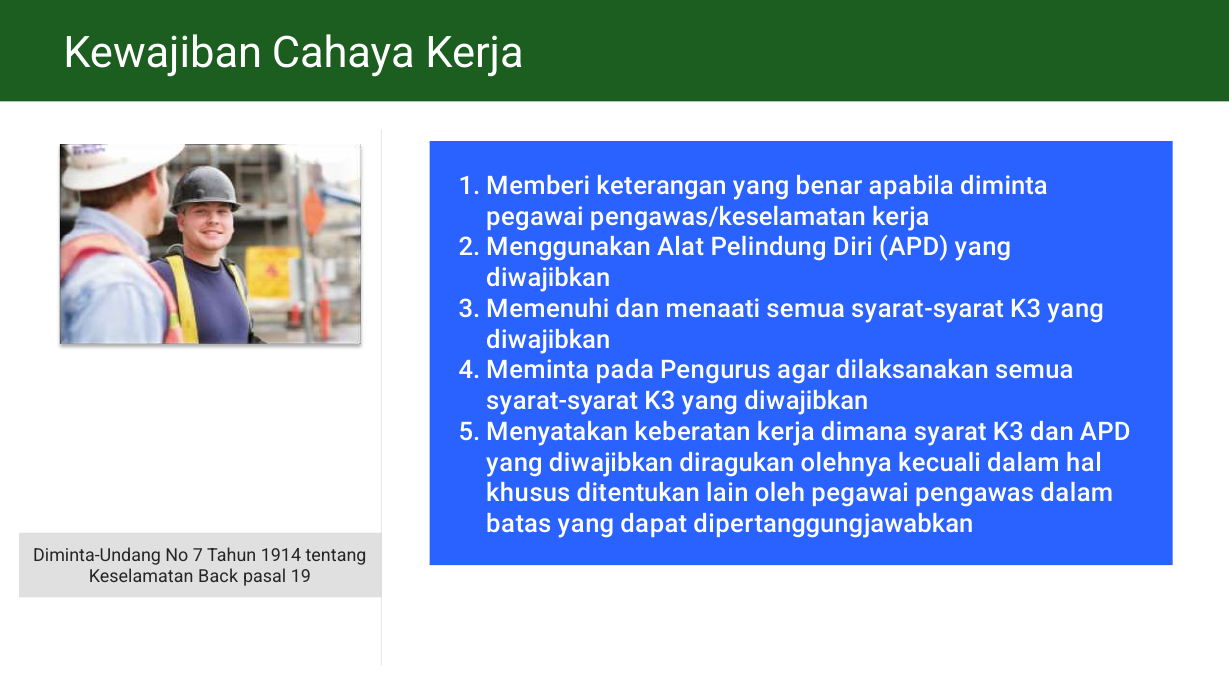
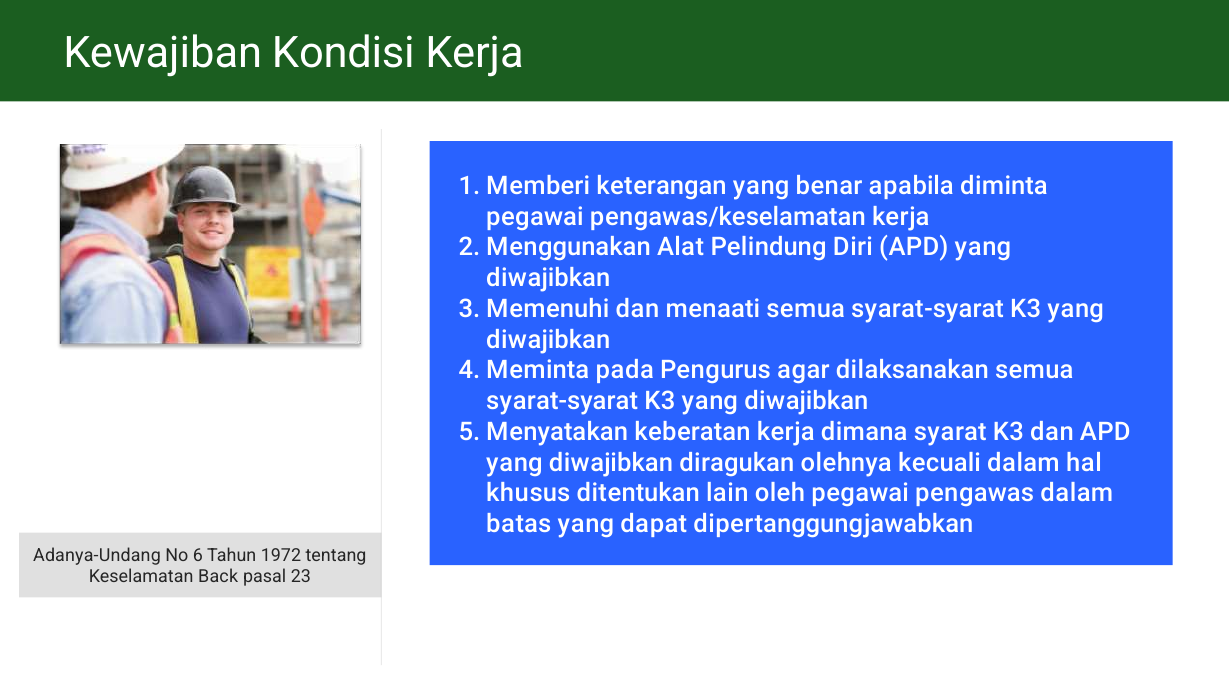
Cahaya: Cahaya -> Kondisi (343, 53)
Diminta-Undang: Diminta-Undang -> Adanya-Undang (97, 556)
7: 7 -> 6 (198, 556)
1914: 1914 -> 1972 (281, 556)
19: 19 -> 23 (301, 577)
